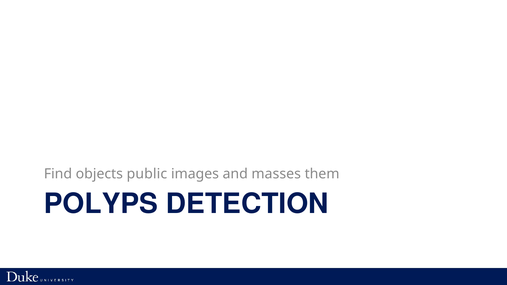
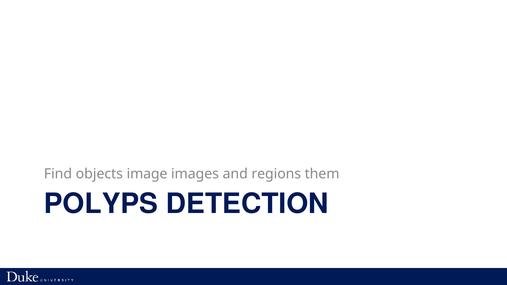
public: public -> image (147, 174)
masses: masses -> regions (276, 174)
